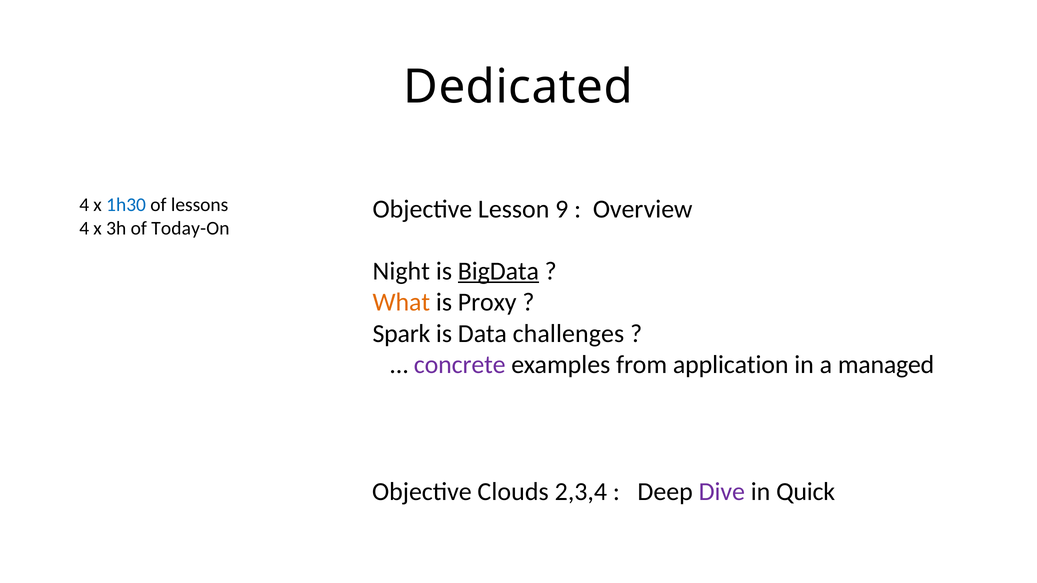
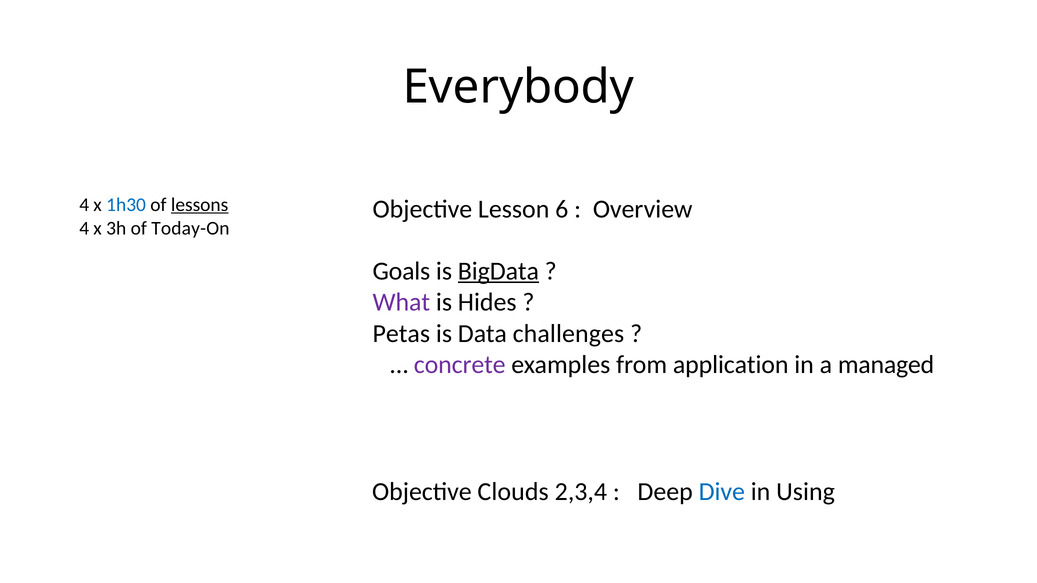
Dedicated: Dedicated -> Everybody (518, 87)
lessons underline: none -> present (200, 205)
9: 9 -> 6 (562, 209)
Night: Night -> Goals (401, 271)
What colour: orange -> purple (401, 303)
Proxy: Proxy -> Hides (487, 303)
Spark: Spark -> Petas (401, 334)
Dive colour: purple -> blue (722, 492)
Quick: Quick -> Using (806, 492)
